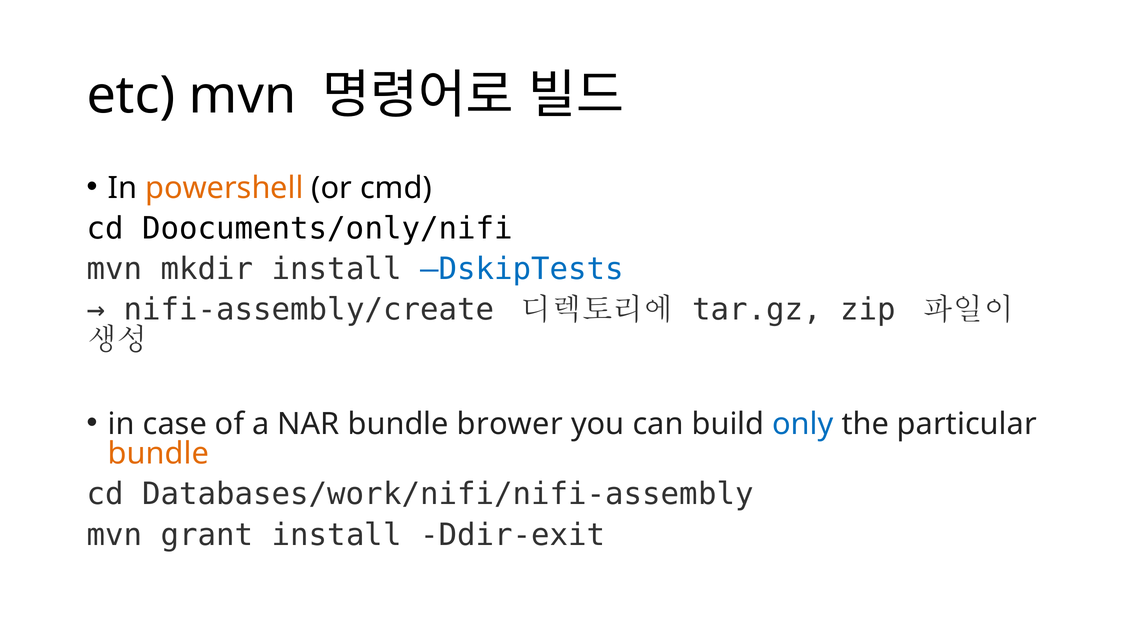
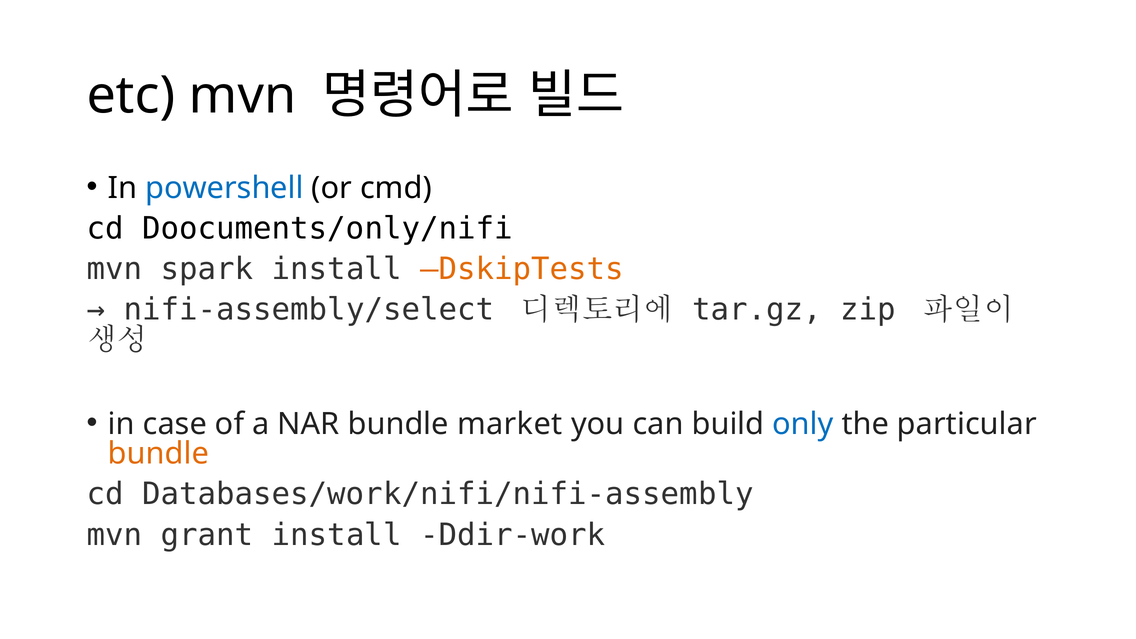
powershell colour: orange -> blue (224, 188)
mkdir: mkdir -> spark (207, 269)
DskipTests colour: blue -> orange (522, 269)
nifi-assembly/create: nifi-assembly/create -> nifi-assembly/select (309, 310)
brower: brower -> market (510, 424)
Ddir-exit: Ddir-exit -> Ddir-work (513, 535)
